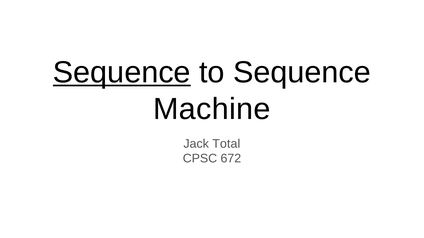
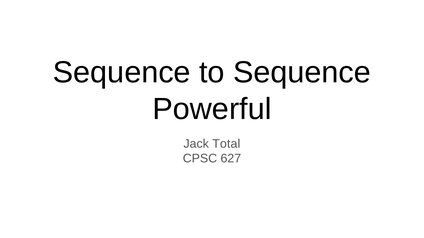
Sequence underline: present -> none (122, 72)
Machine: Machine -> Powerful (212, 109)
672: 672 -> 627 (231, 159)
